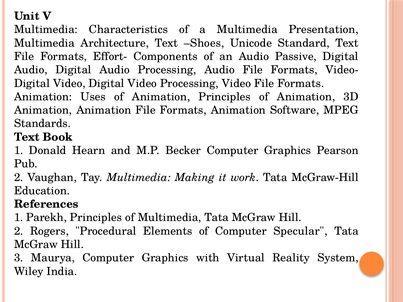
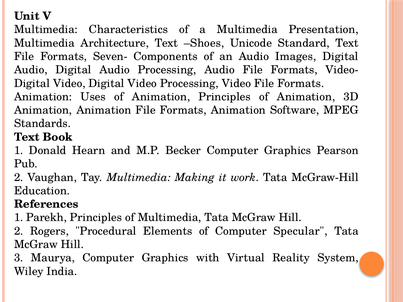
Effort-: Effort- -> Seven- (110, 57)
Passive: Passive -> Images (296, 57)
